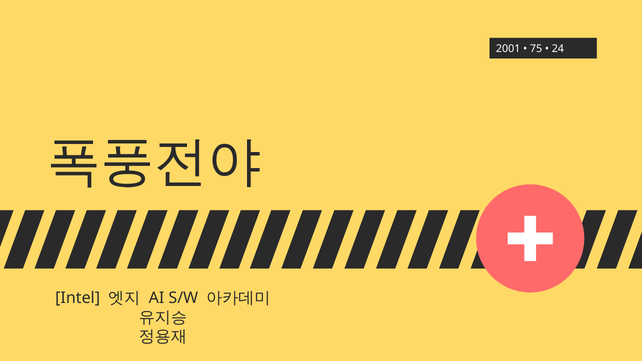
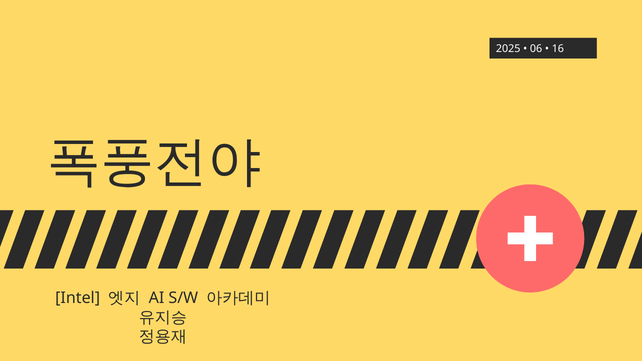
2001: 2001 -> 2025 (508, 49)
75: 75 -> 06 (536, 49)
24: 24 -> 16 (558, 49)
